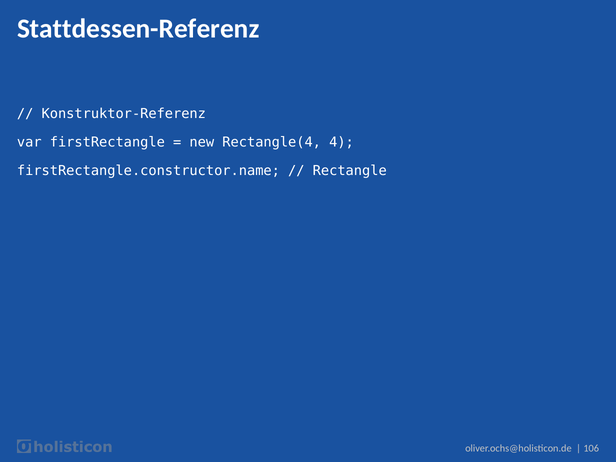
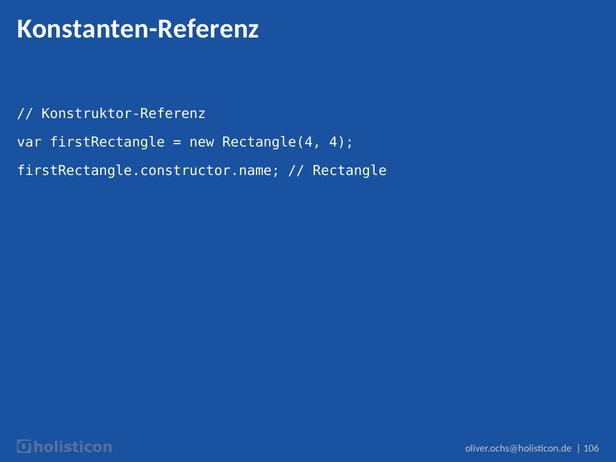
Stattdessen-Referenz: Stattdessen-Referenz -> Konstanten-Referenz (138, 29)
